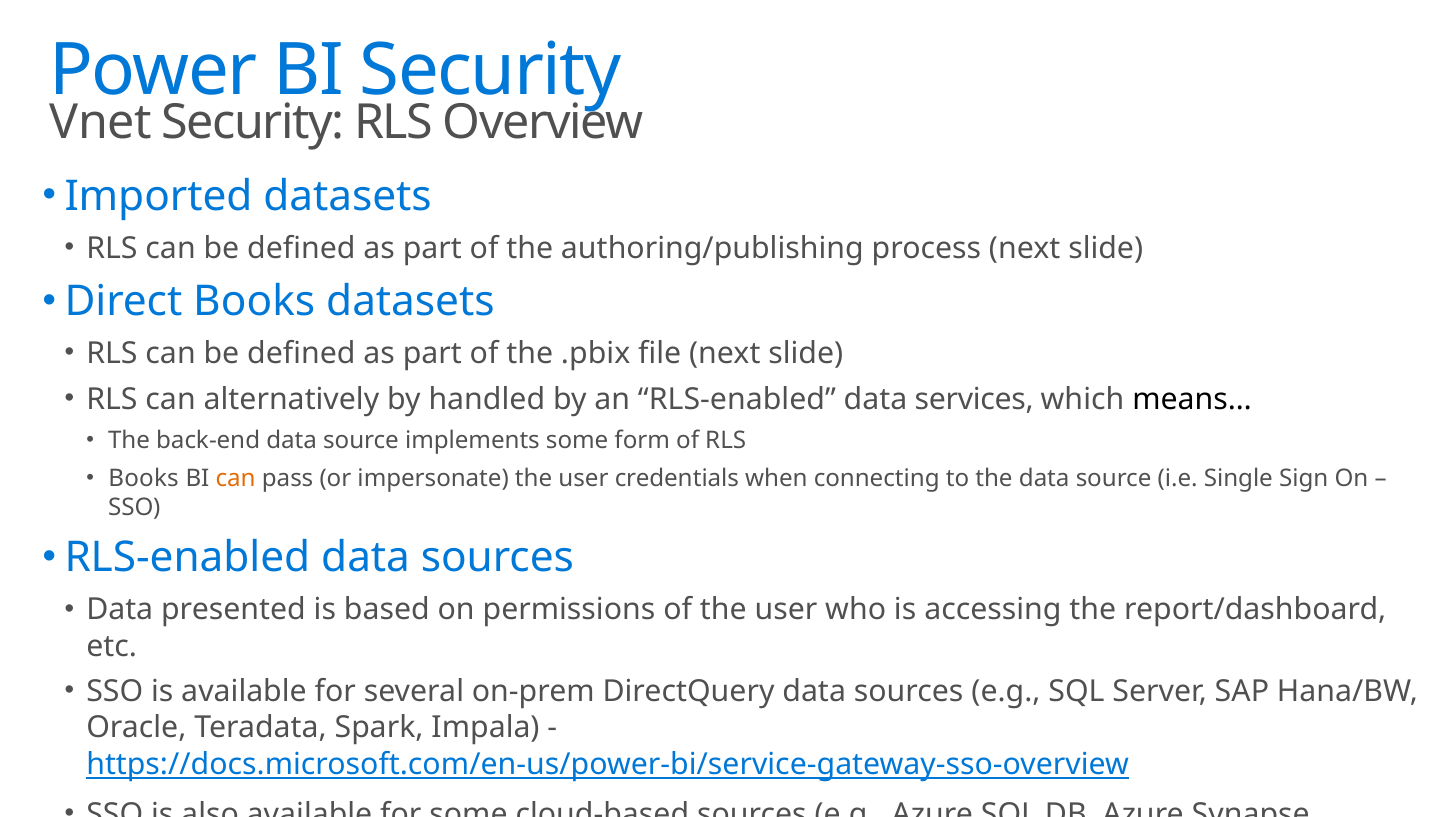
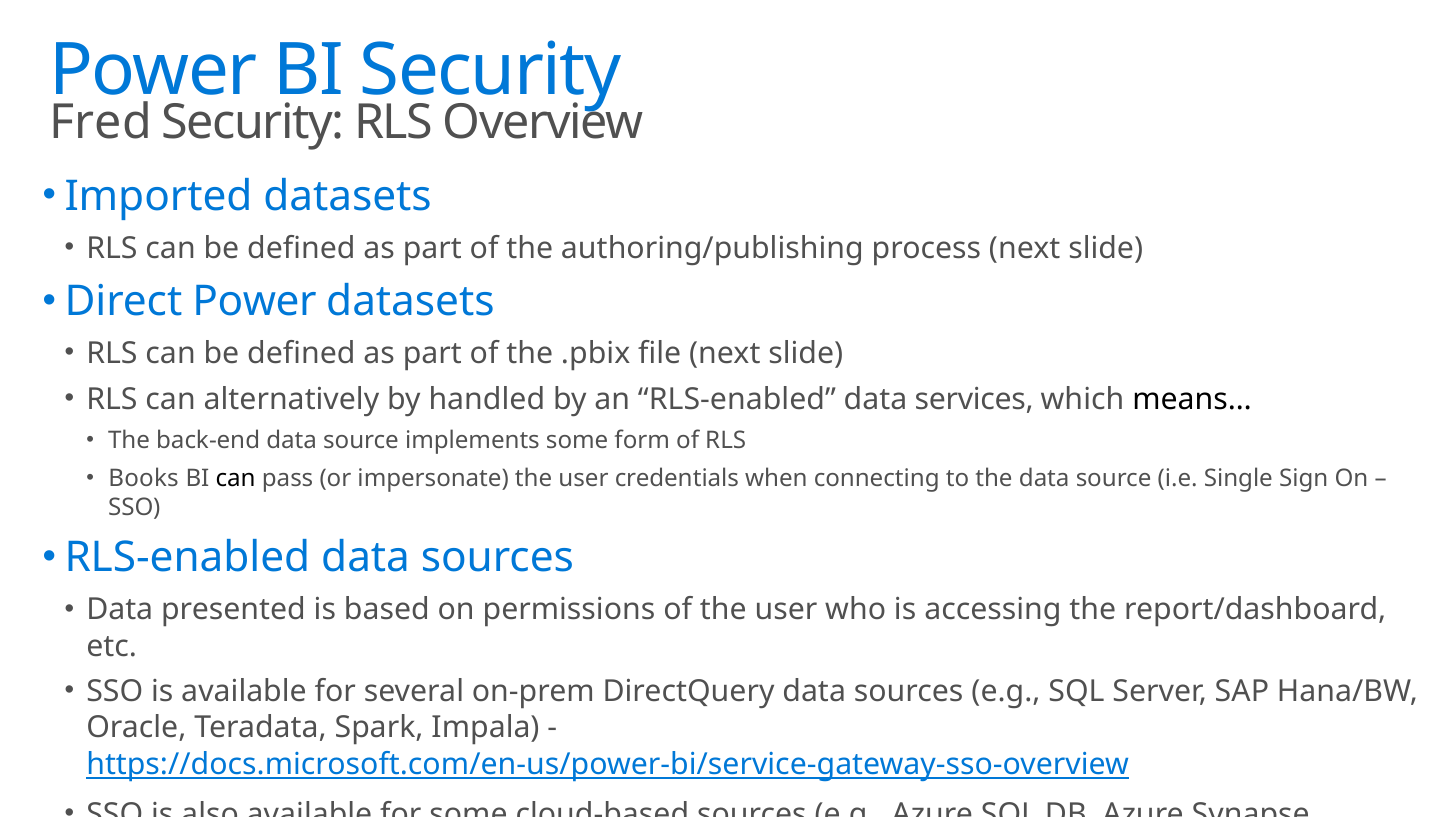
Vnet: Vnet -> Fred (101, 123)
Direct Books: Books -> Power (254, 302)
can colour: orange -> black (236, 478)
